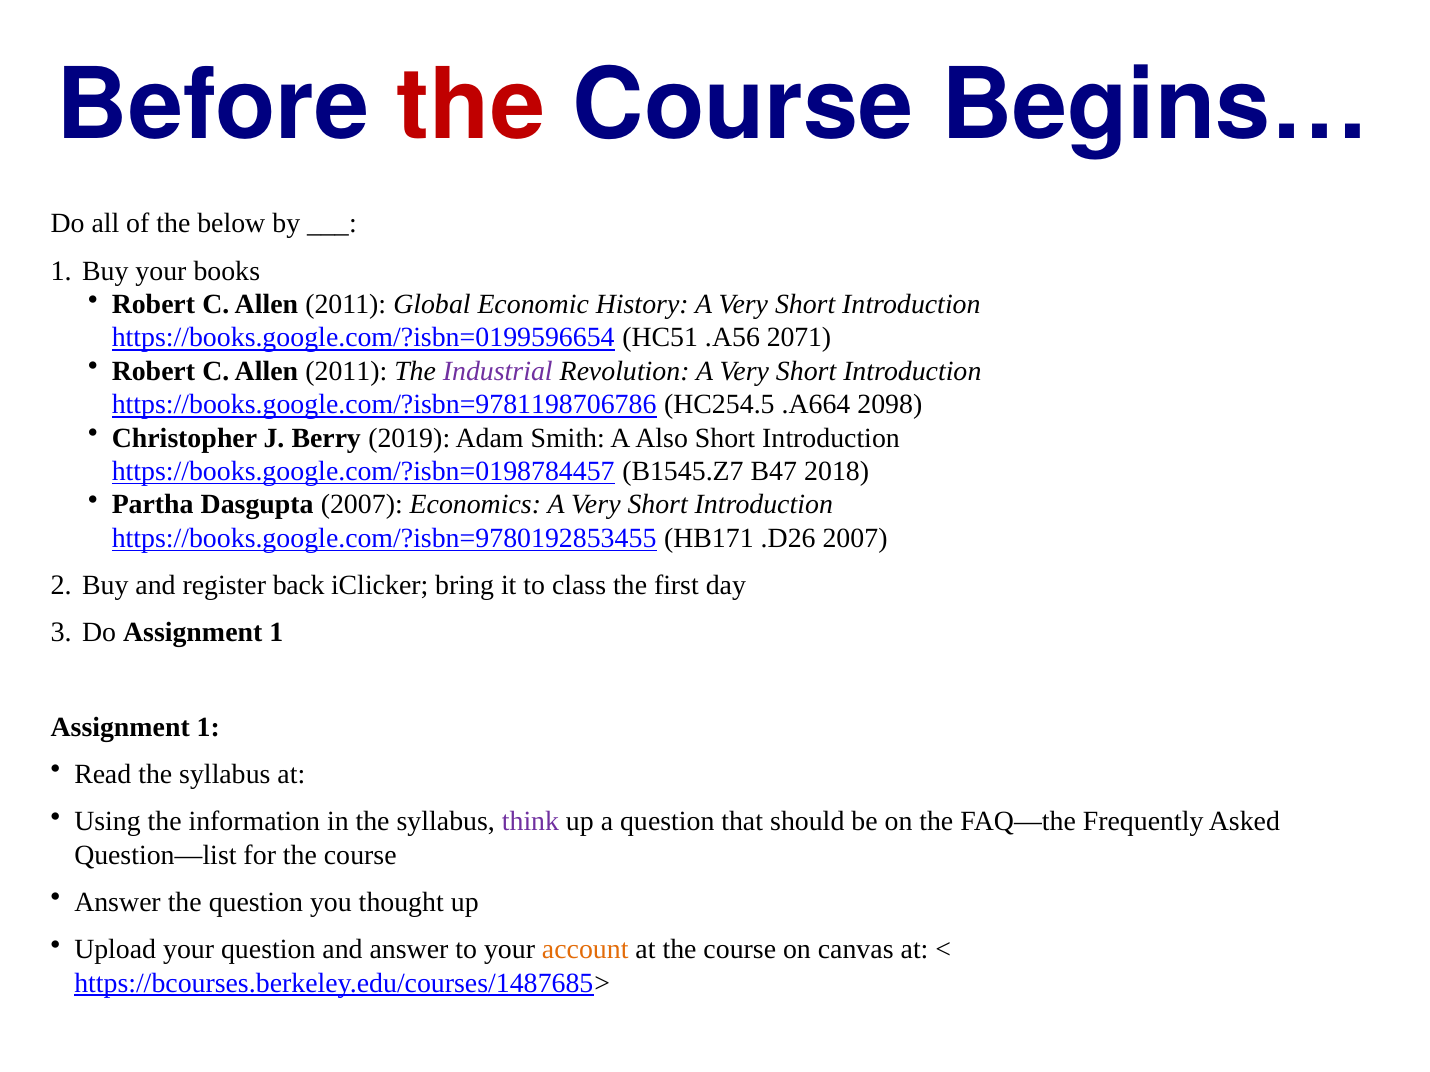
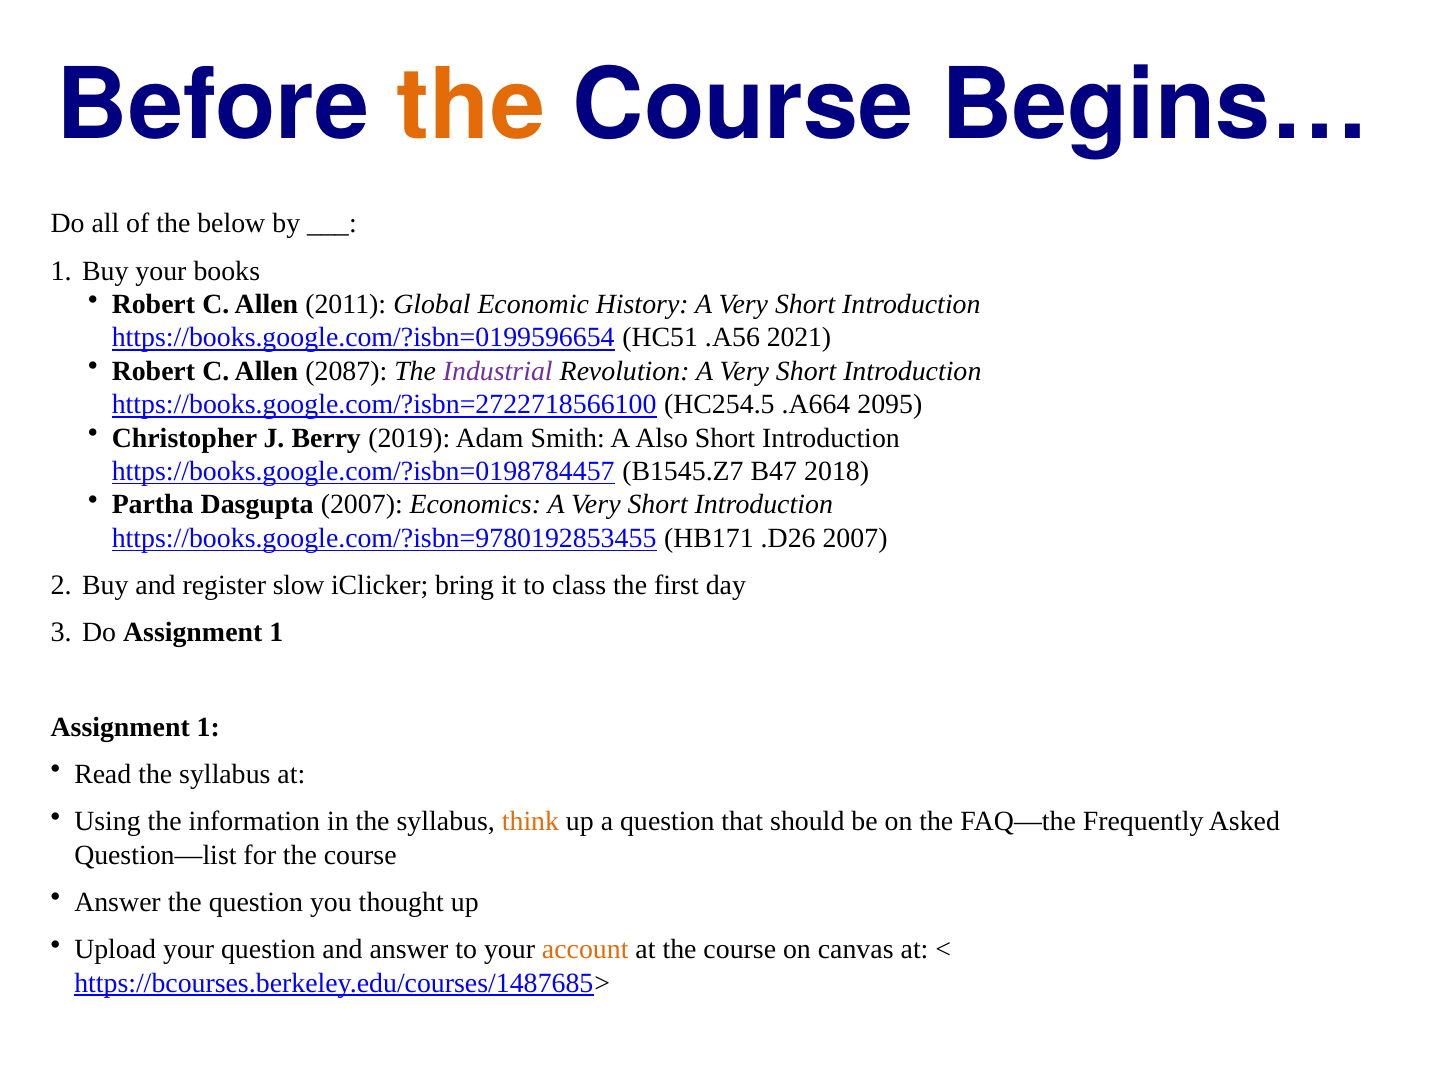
the colour: red -> orange (471, 106)
2071: 2071 -> 2021 (799, 338)
2011: 2011 -> 2087 (346, 371)
https://books.google.com/?isbn=9781198706786: https://books.google.com/?isbn=9781198706786 -> https://books.google.com/?isbn=2722718566100 (384, 405)
2098: 2098 -> 2095 (890, 405)
back: back -> slow (299, 586)
think colour: purple -> orange (530, 822)
